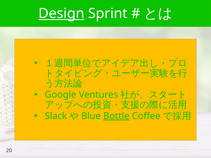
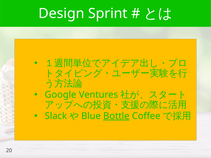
Design underline: present -> none (61, 14)
